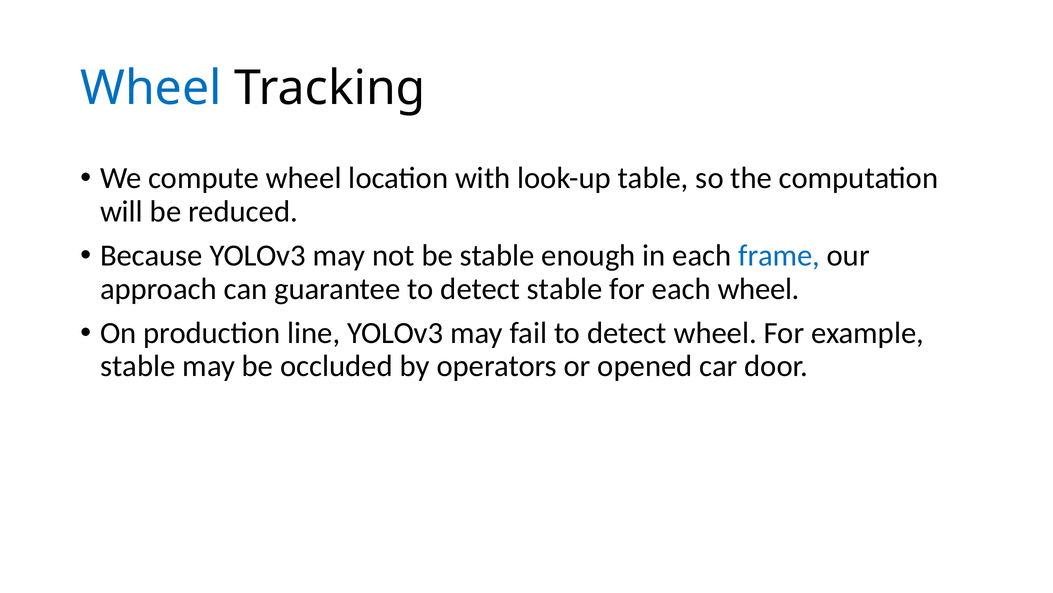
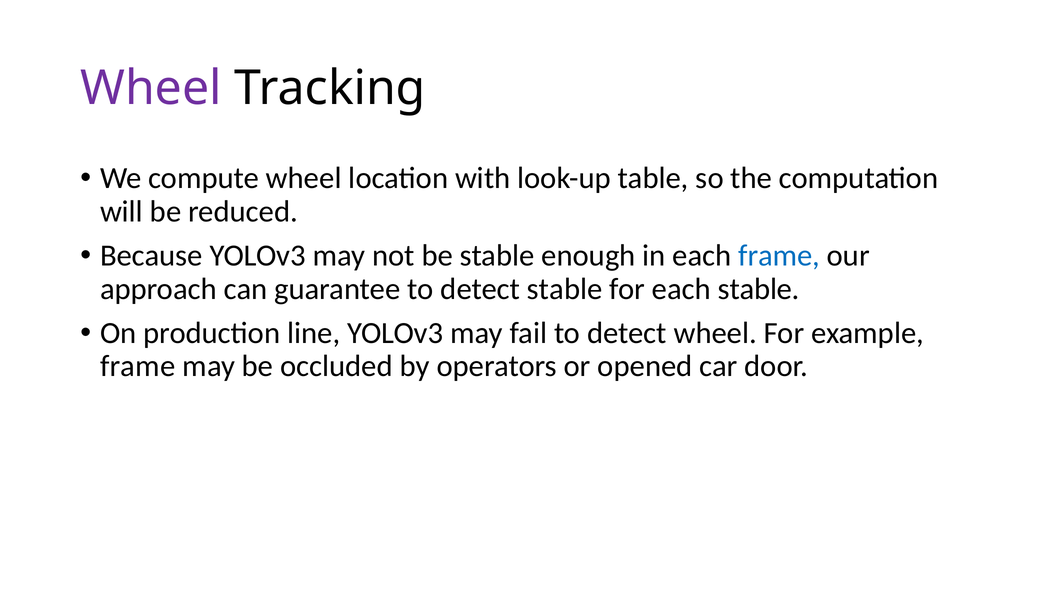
Wheel colour: blue -> purple (151, 88)
each wheel: wheel -> stable (759, 289)
stable: stable -> frame (138, 366)
